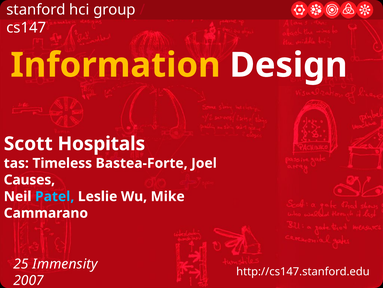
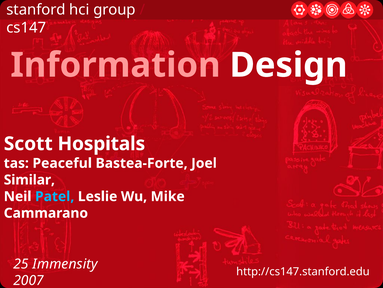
Information colour: yellow -> pink (115, 65)
Timeless: Timeless -> Peaceful (62, 163)
Causes: Causes -> Similar (29, 179)
